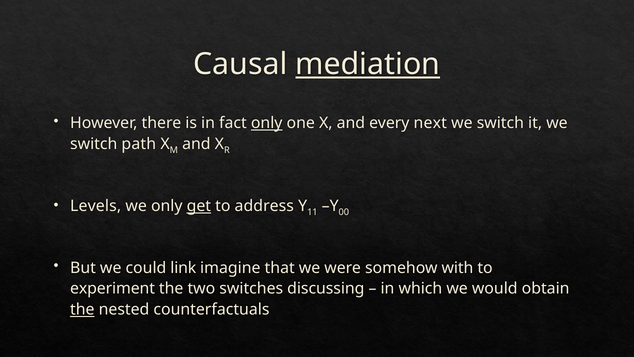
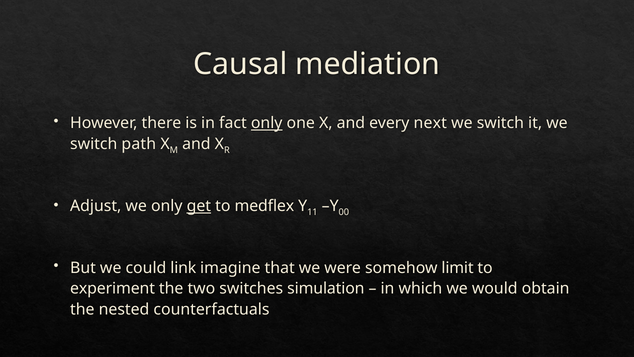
mediation underline: present -> none (368, 64)
Levels: Levels -> Adjust (96, 206)
address: address -> medflex (264, 206)
with: with -> limit (458, 267)
discussing: discussing -> simulation (326, 288)
the underline: present -> none (82, 309)
